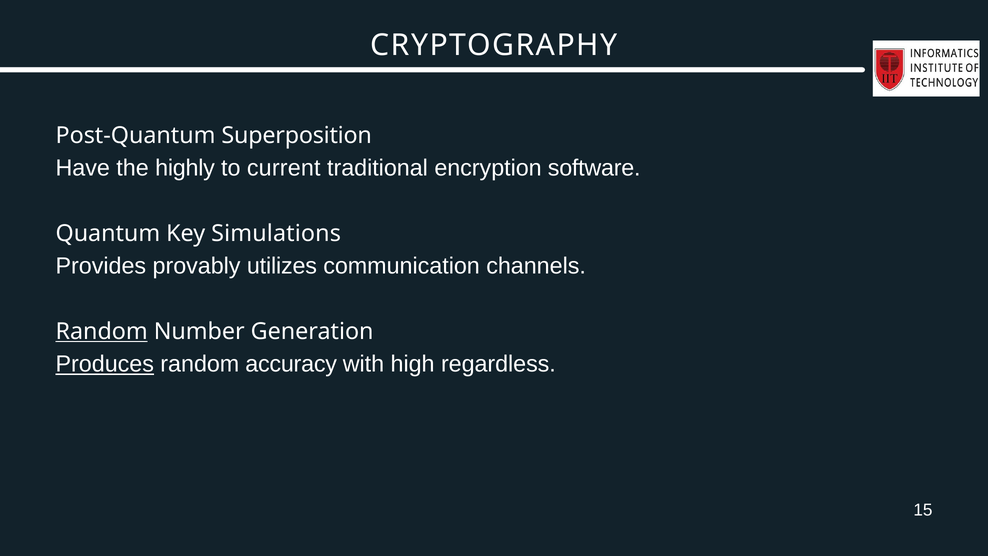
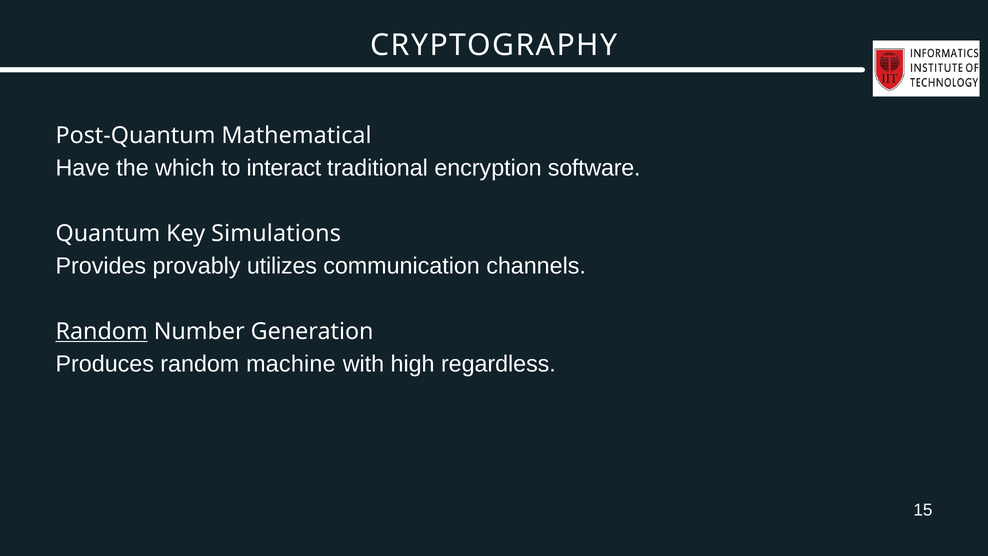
Superposition: Superposition -> Mathematical (297, 135)
highly: highly -> which (185, 168)
current: current -> interact (284, 168)
Produces underline: present -> none (105, 364)
accuracy: accuracy -> machine (291, 364)
